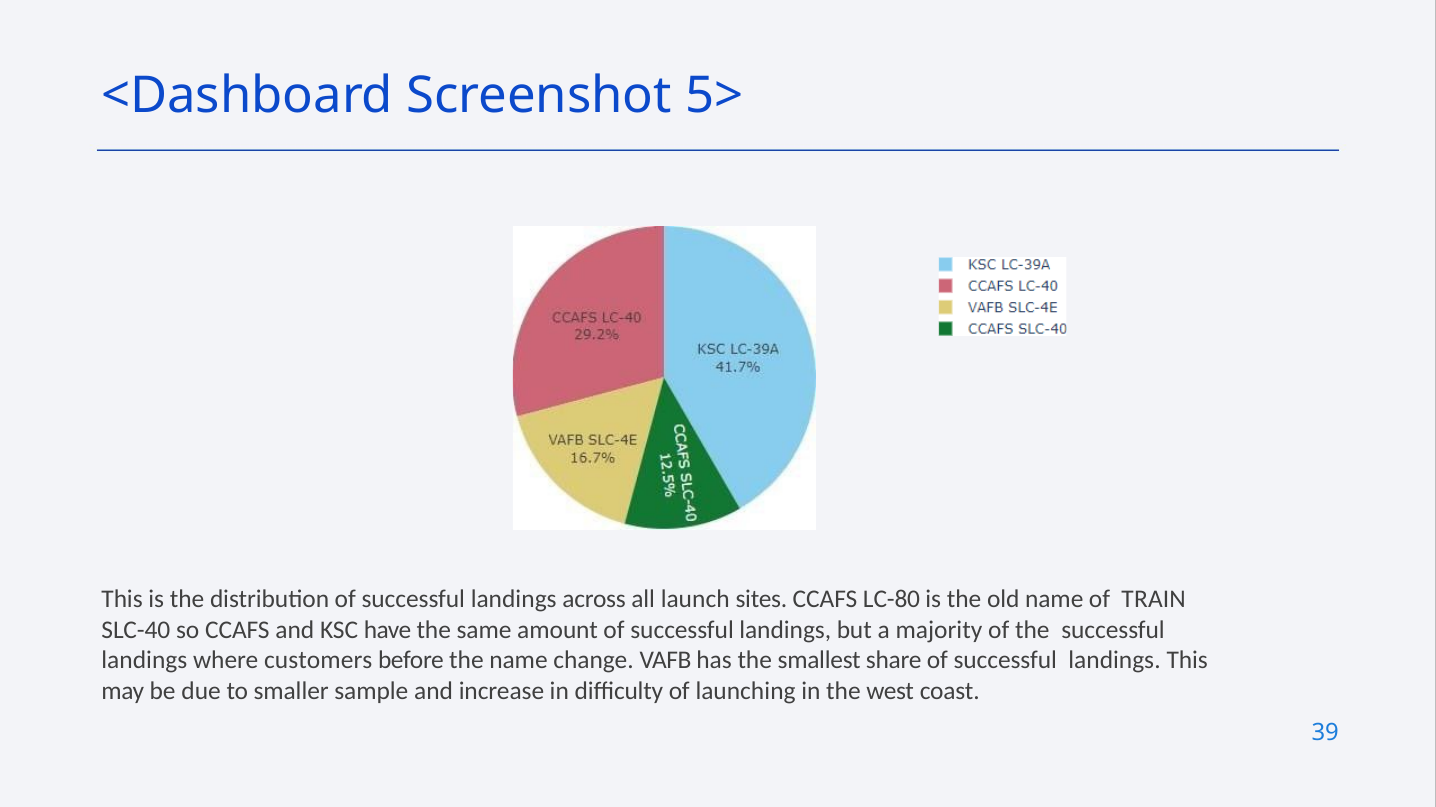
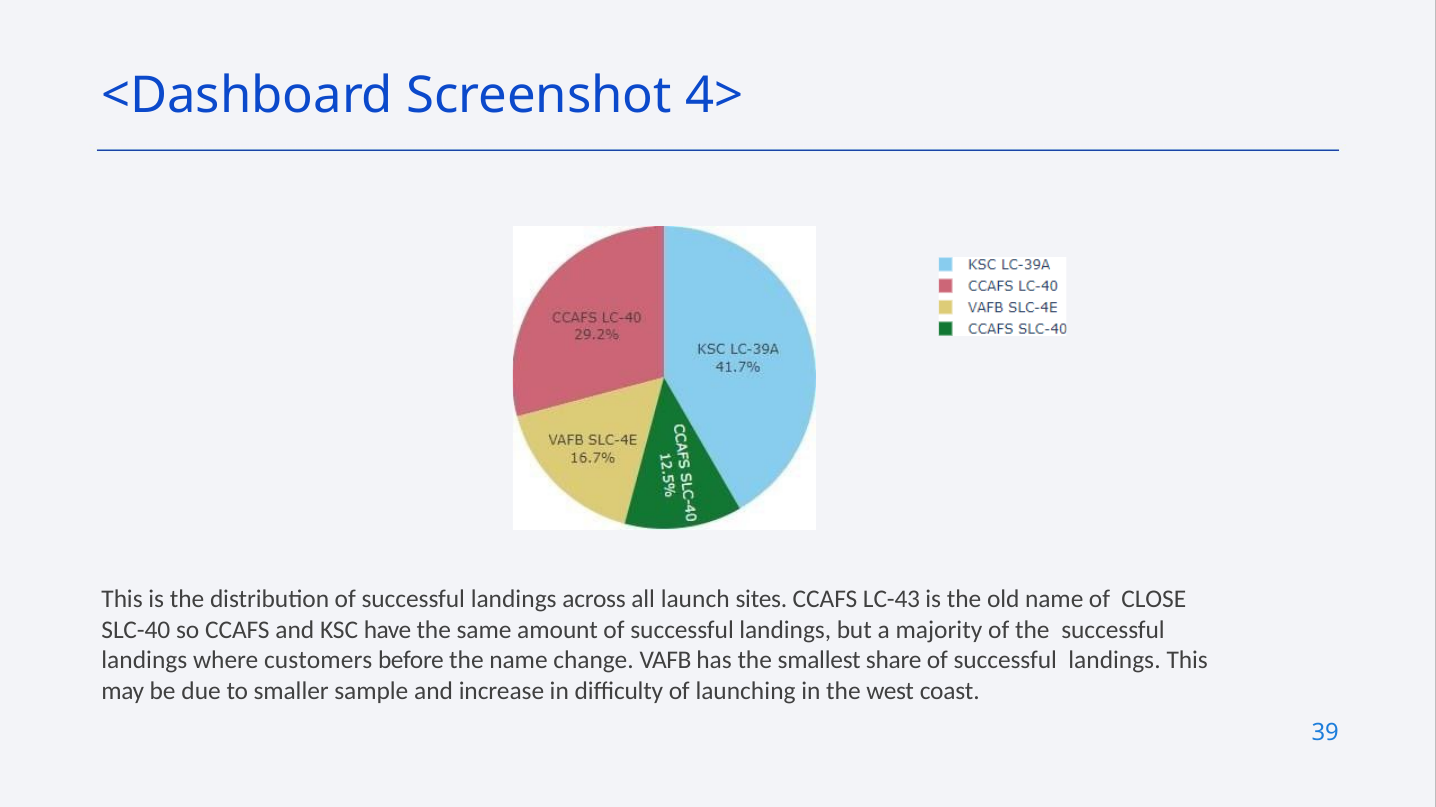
5>: 5> -> 4> (714, 96)
LC-80: LC-80 -> LC-43 (892, 600)
TRAIN: TRAIN -> CLOSE (1154, 600)
